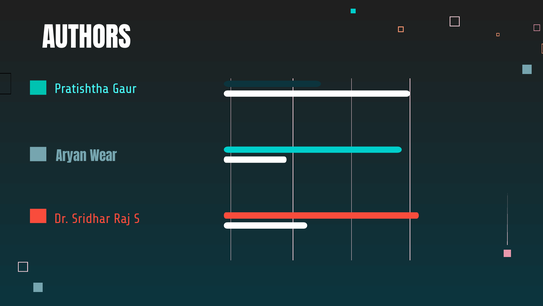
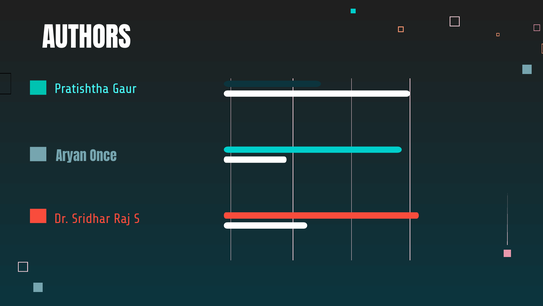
Wear: Wear -> Once (103, 156)
